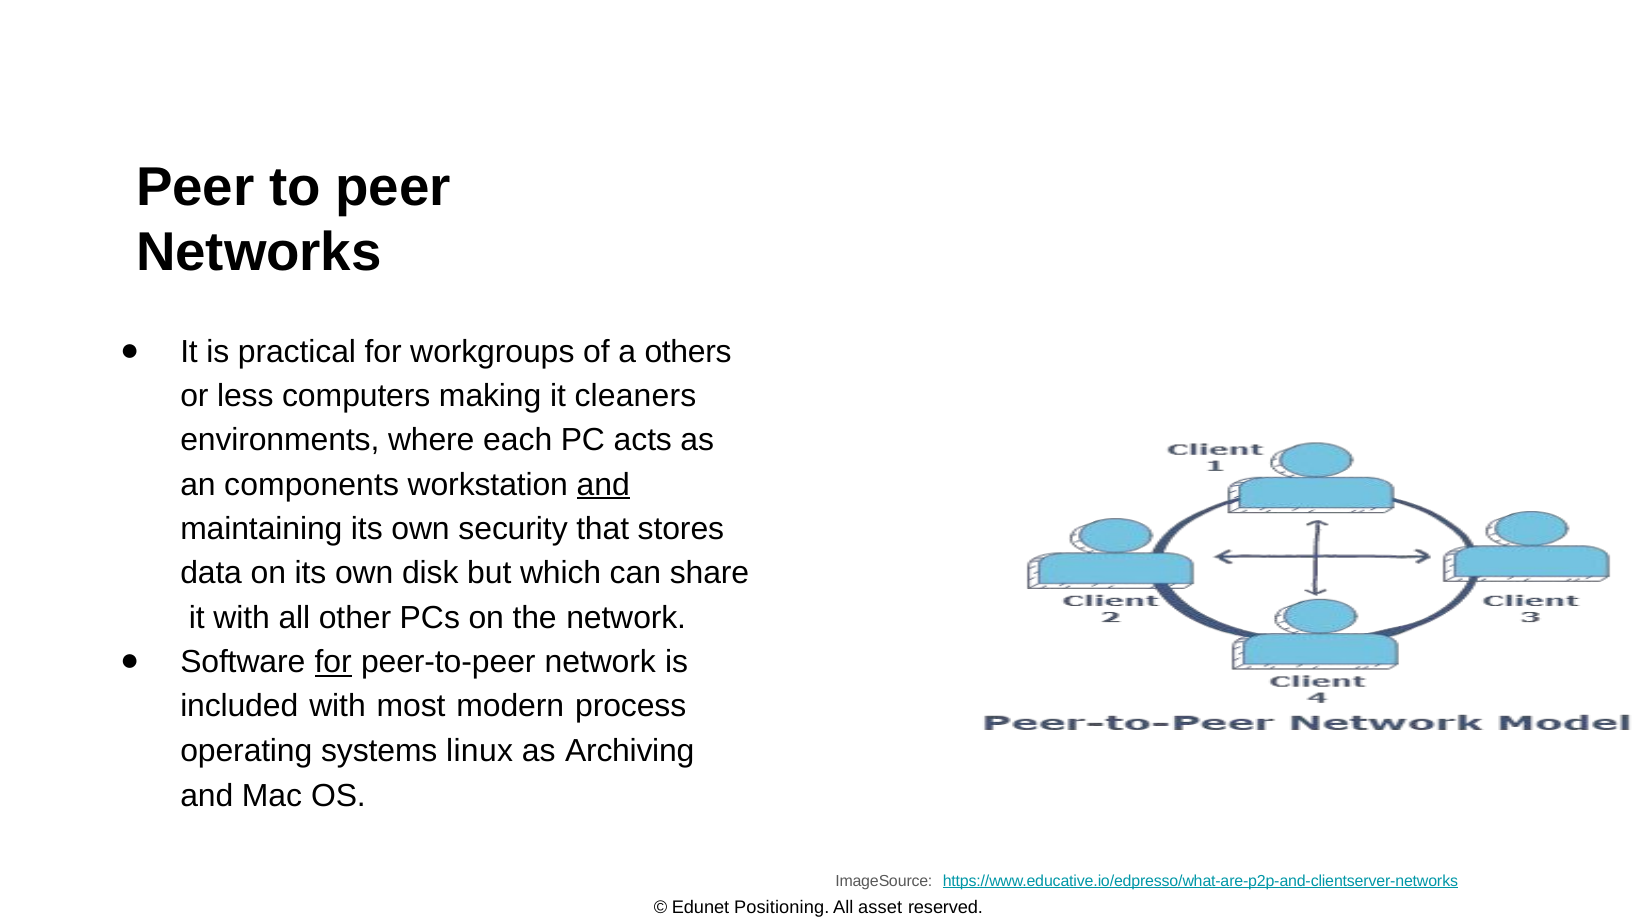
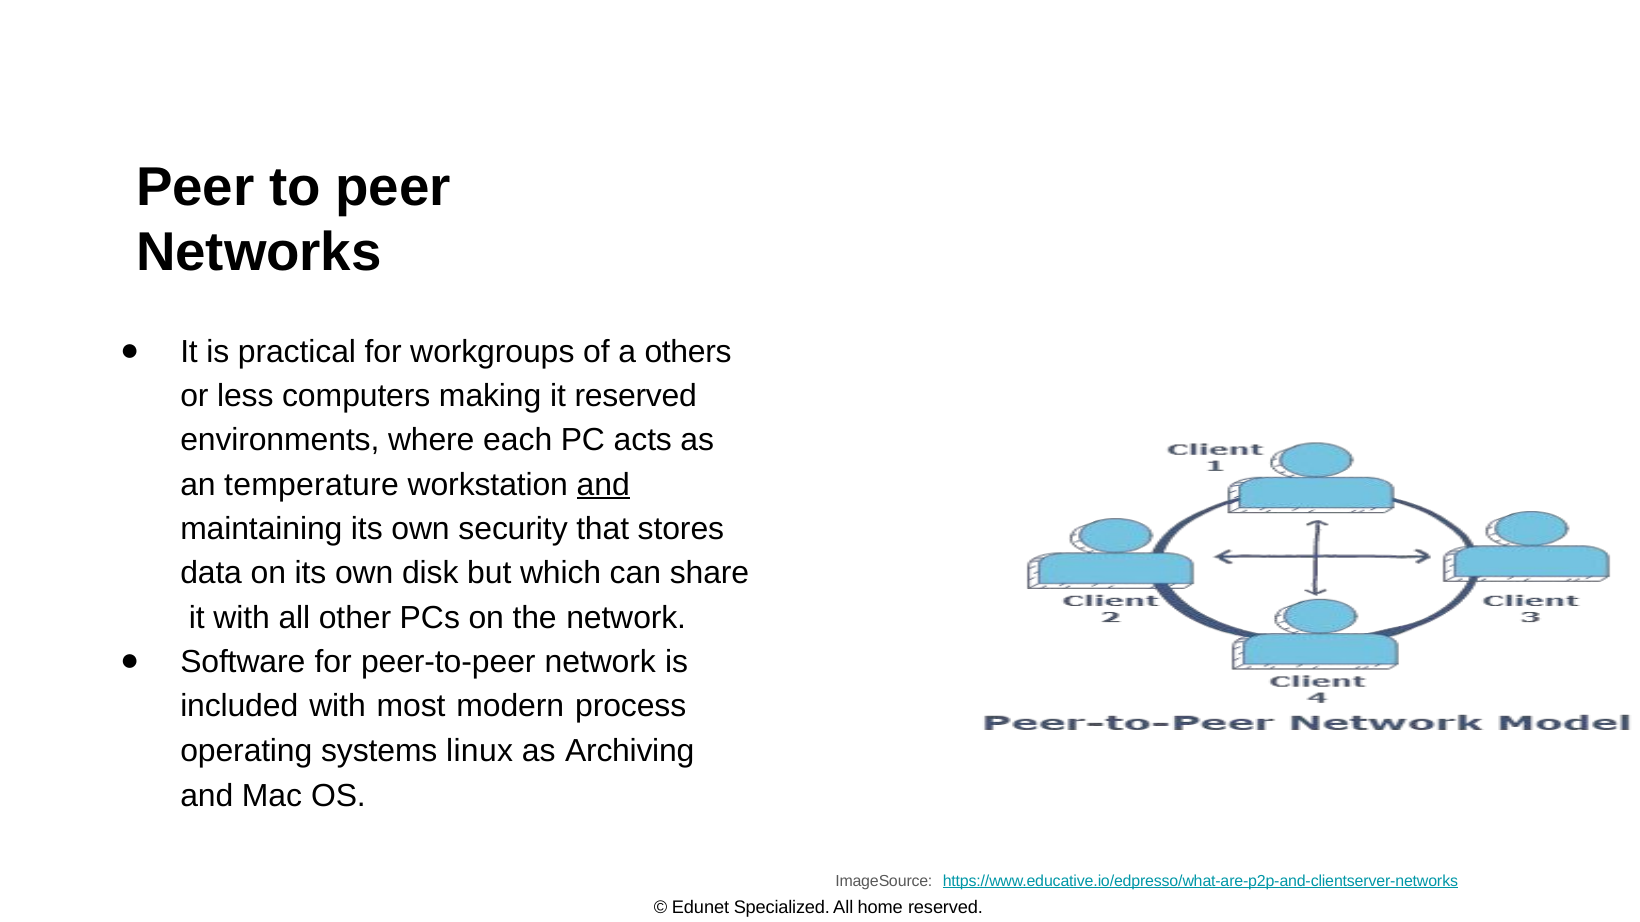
it cleaners: cleaners -> reserved (636, 396)
components: components -> temperature (312, 485)
for underline: present -> none (333, 662)
Positioning: Positioning -> Specialized (782, 908)
asset: asset -> home (880, 908)
